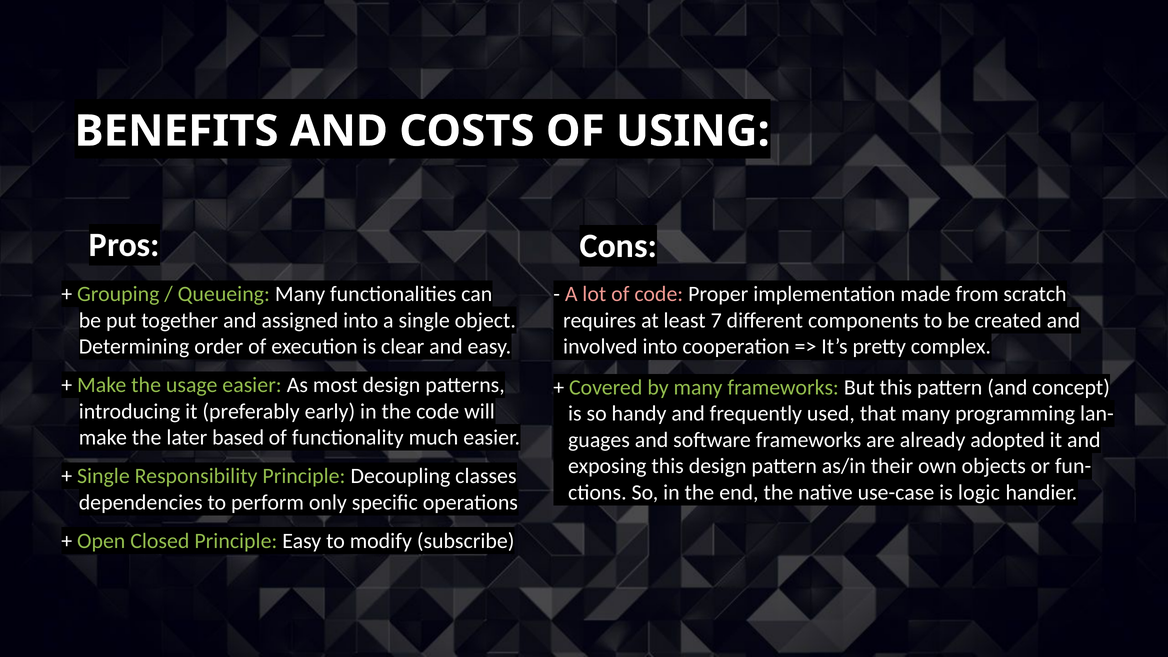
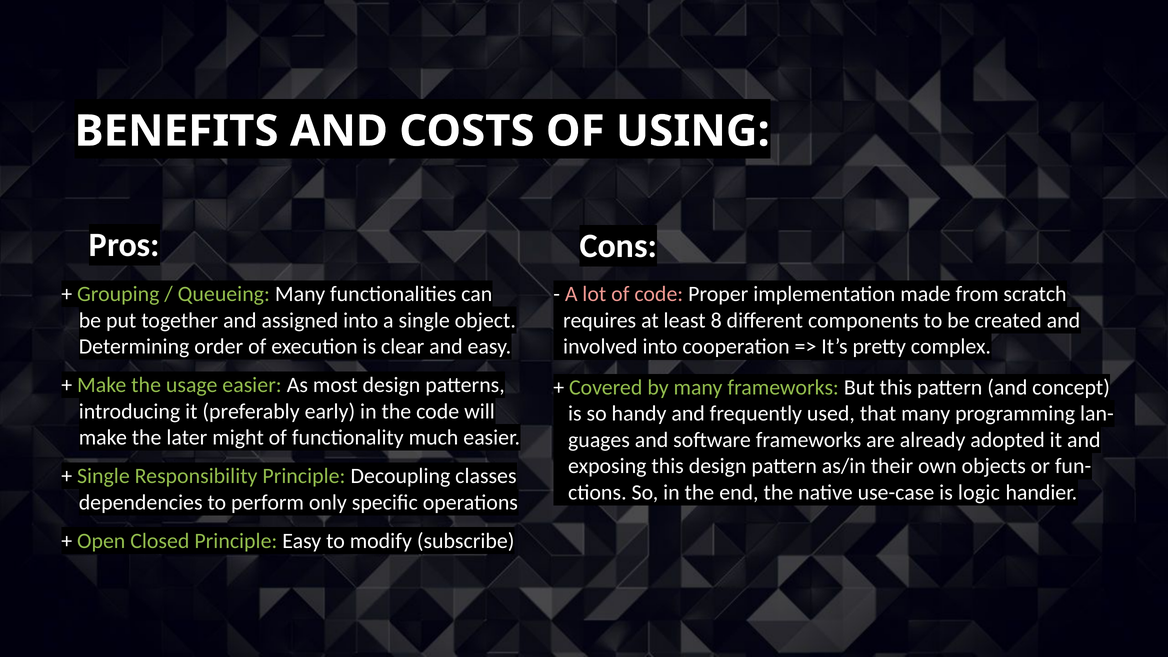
7: 7 -> 8 (716, 320)
based: based -> might (238, 438)
